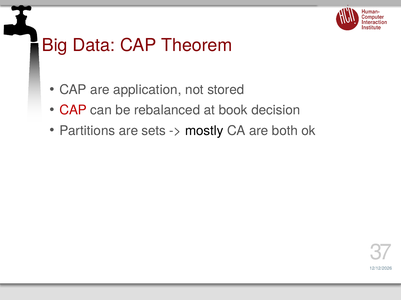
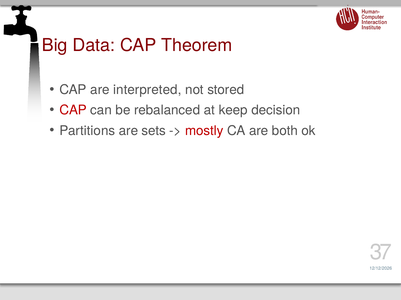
application: application -> interpreted (147, 90)
book: book -> keep (233, 110)
mostly colour: black -> red (204, 131)
